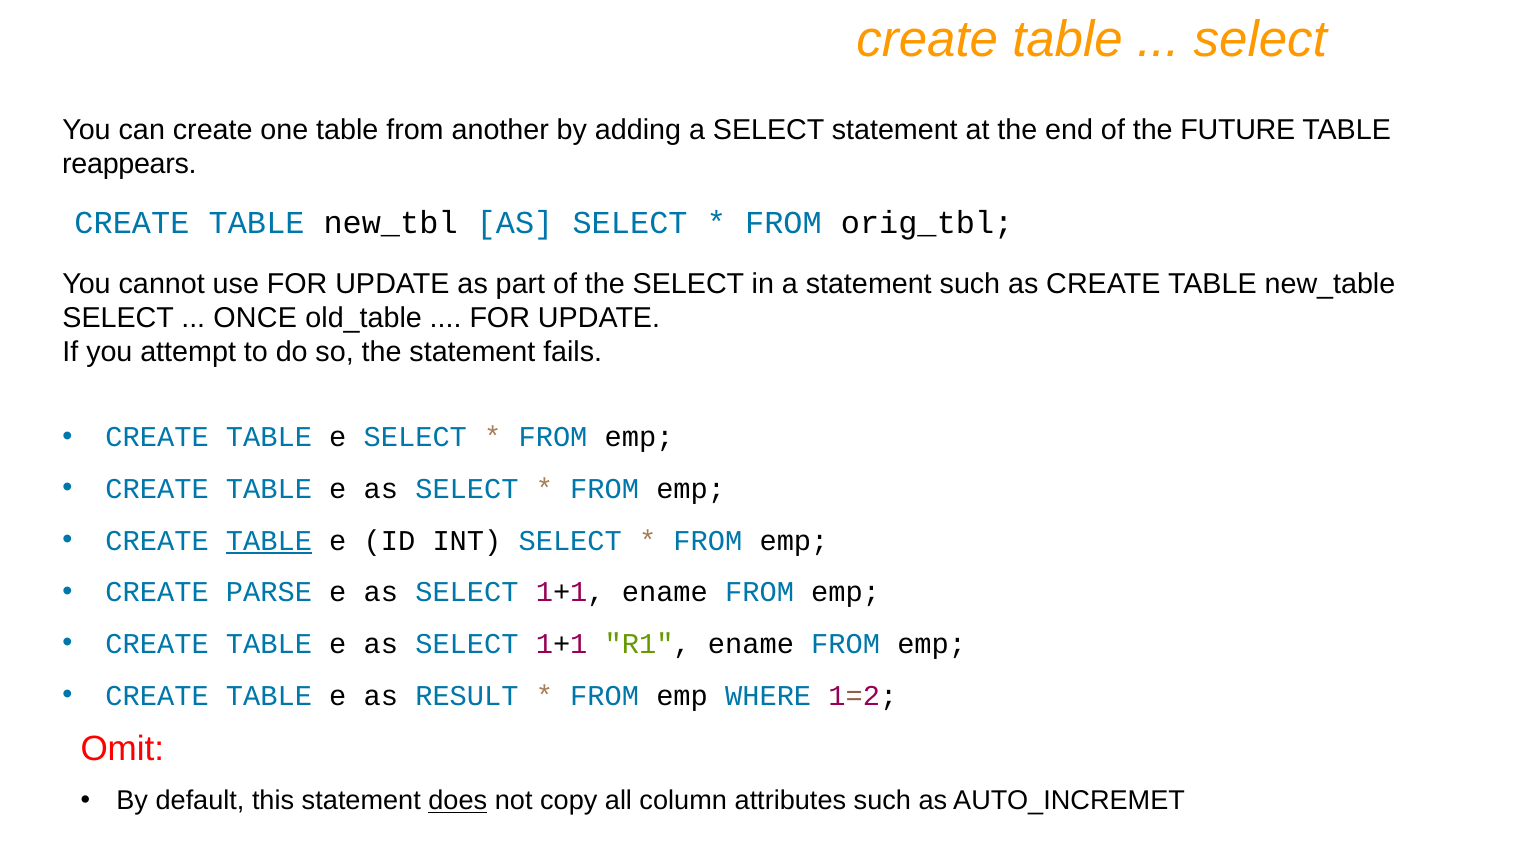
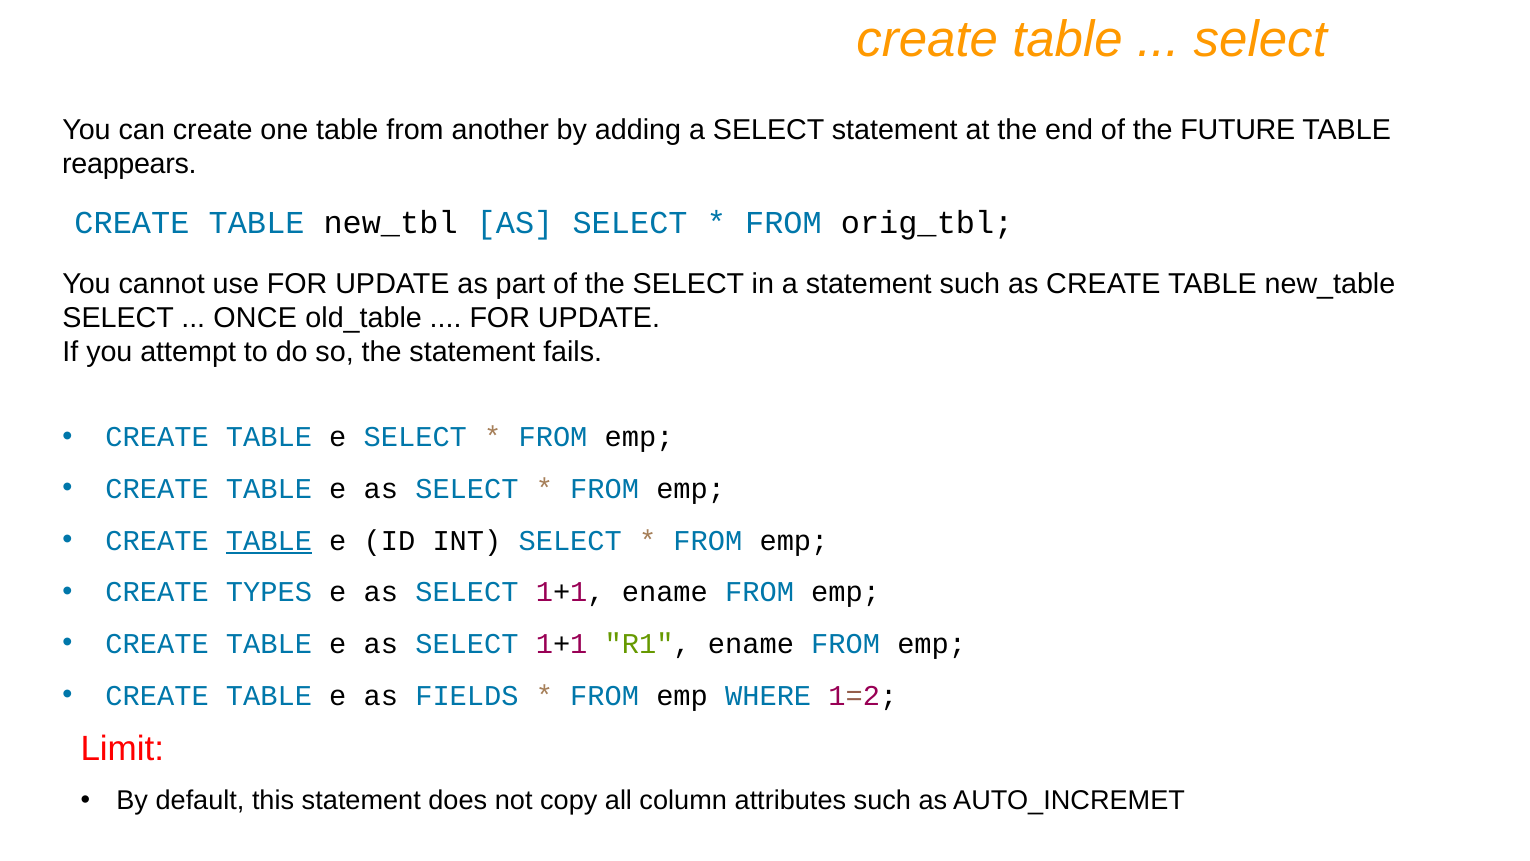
PARSE: PARSE -> TYPES (269, 592)
RESULT: RESULT -> FIELDS (467, 695)
Omit: Omit -> Limit (122, 749)
does underline: present -> none (458, 801)
